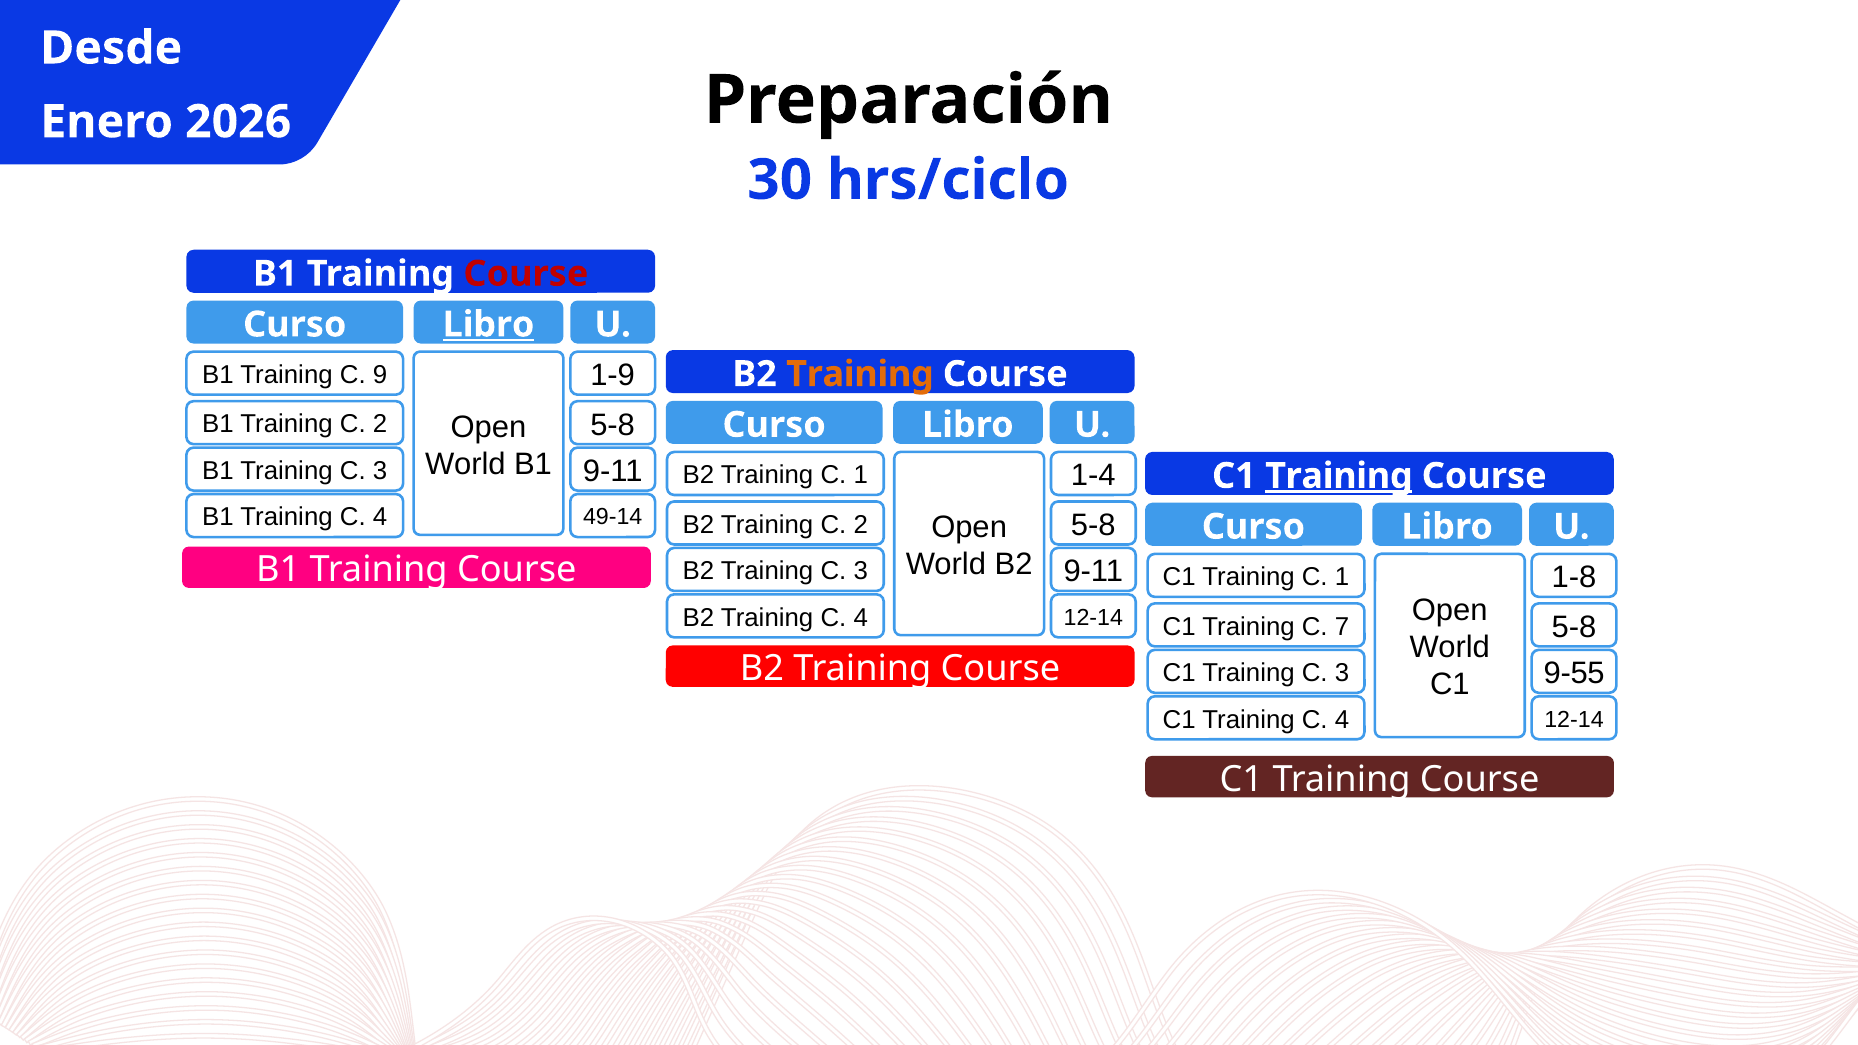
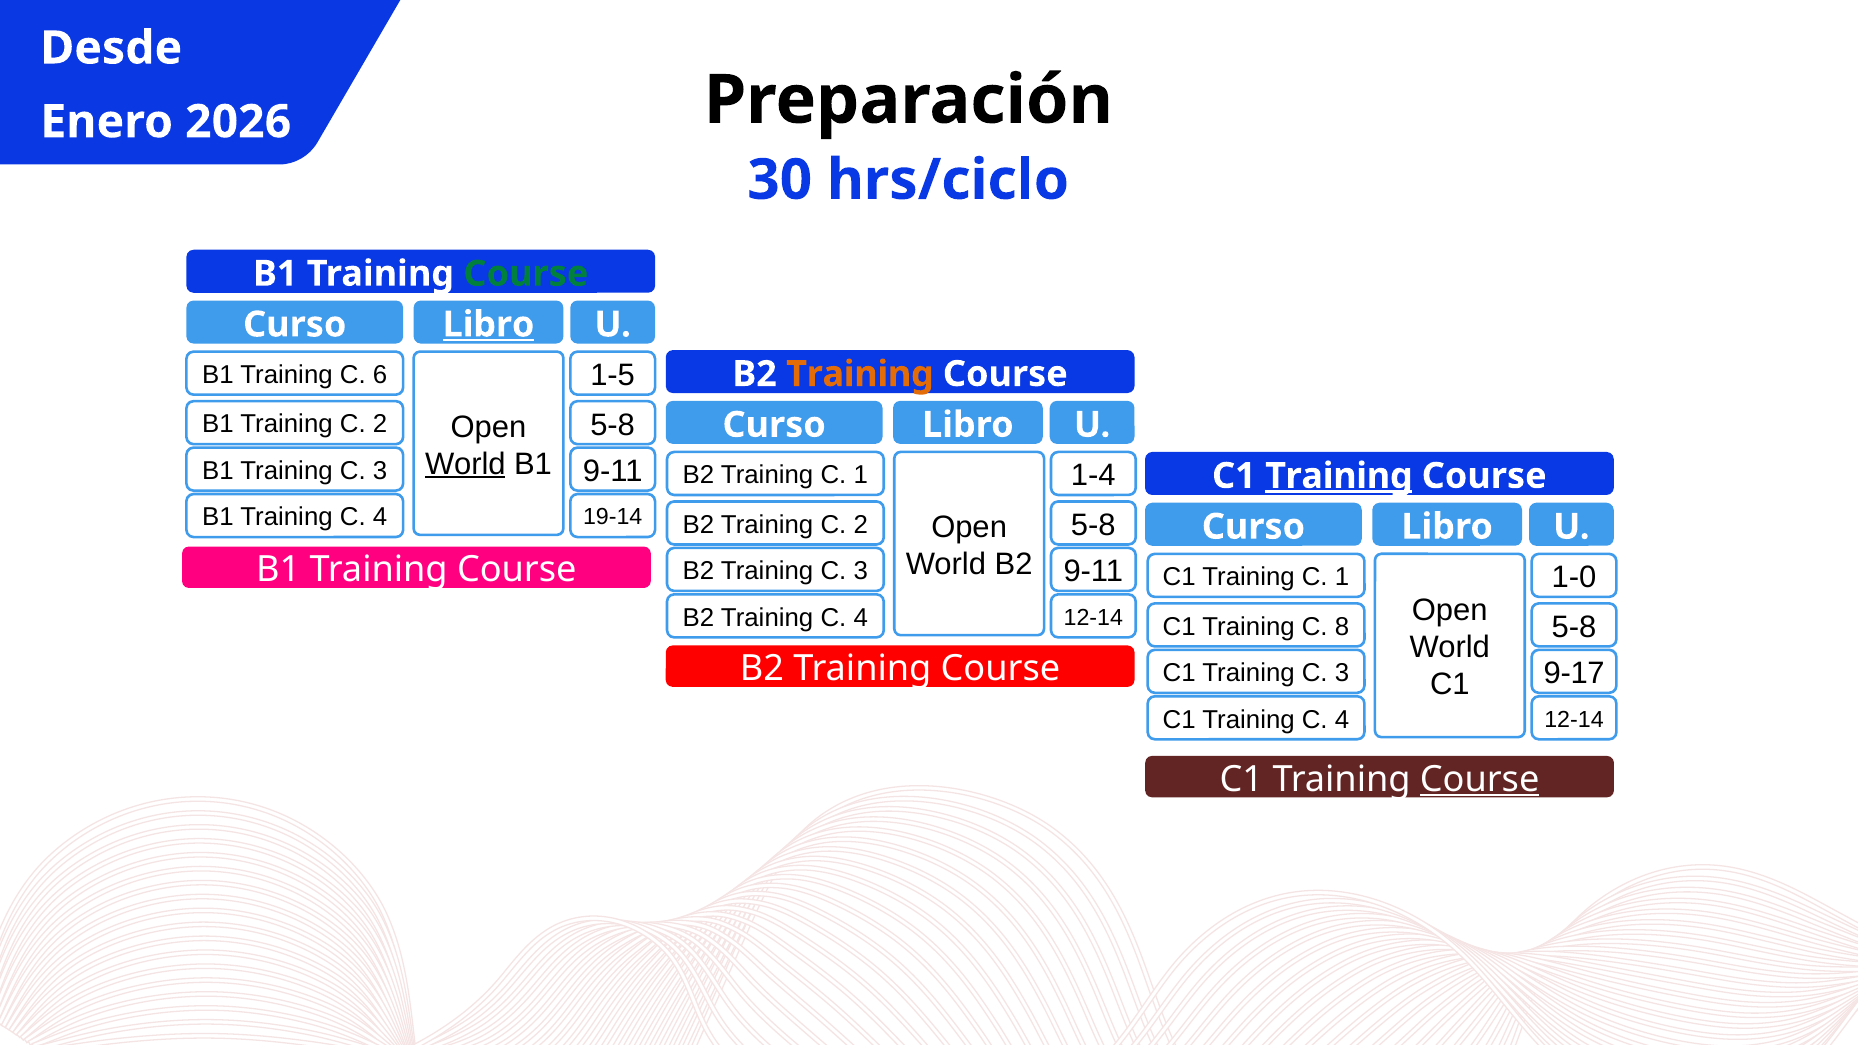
Course colour: red -> green (526, 274)
1-9: 1-9 -> 1-5 (613, 375)
9: 9 -> 6 (380, 375)
World underline: none -> present (465, 464)
49-14: 49-14 -> 19-14 (613, 517)
1-8: 1-8 -> 1-0 (1574, 578)
7: 7 -> 8 (1342, 627)
9-55: 9-55 -> 9-17 (1574, 674)
Course underline: none -> present (1480, 779)
